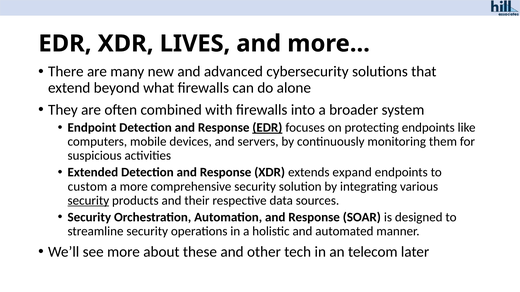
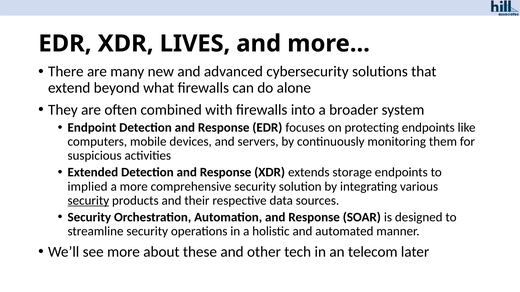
EDR underline: present -> none (267, 128)
expand: expand -> storage (352, 173)
custom: custom -> implied (88, 187)
